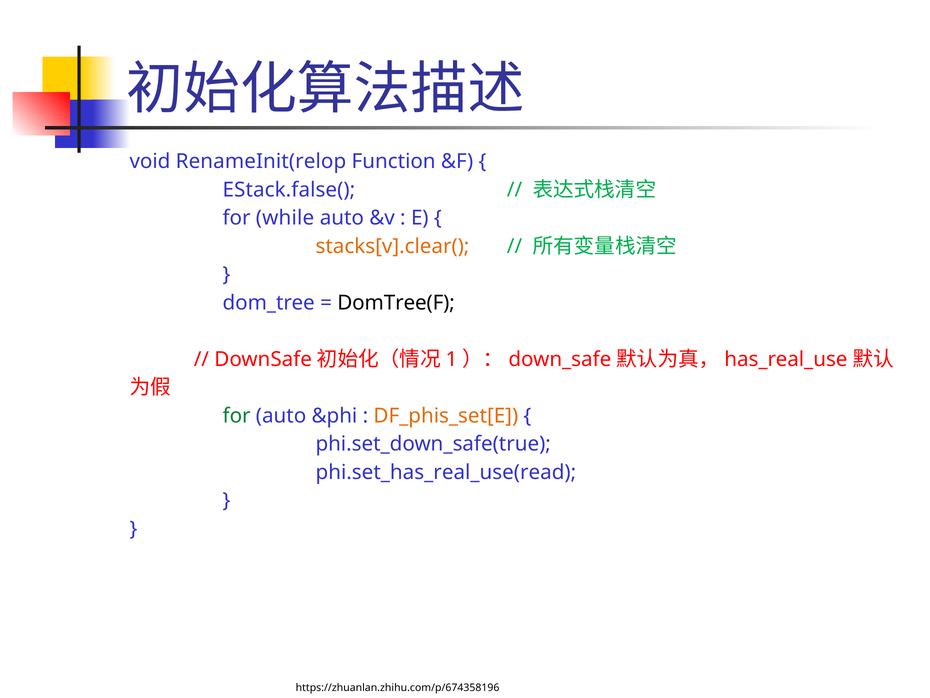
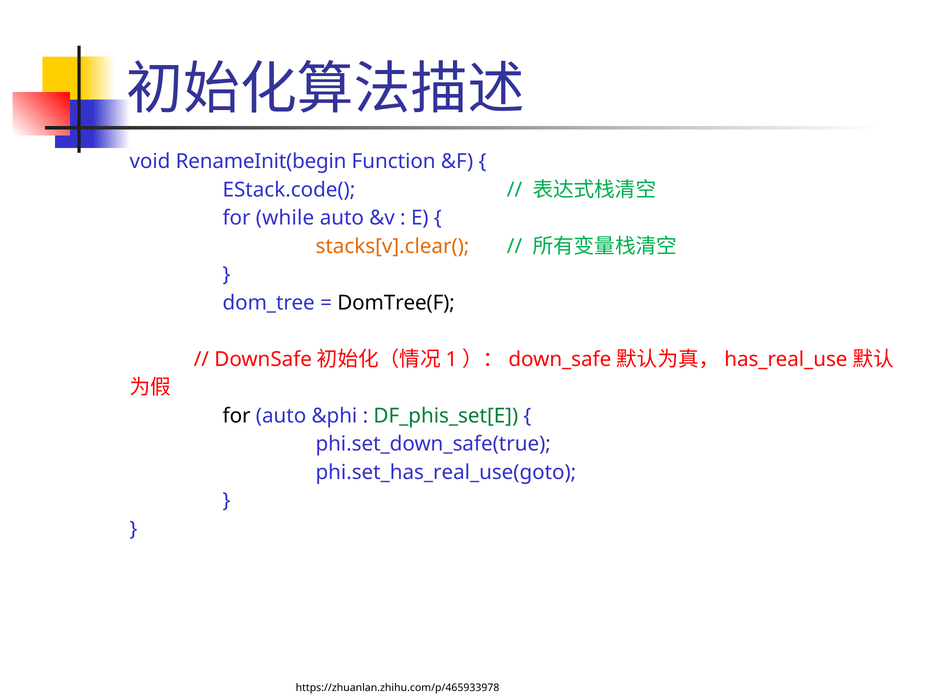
RenameInit(relop: RenameInit(relop -> RenameInit(begin (261, 161)
EStack.false(: EStack.false( -> EStack.code( (289, 190)
for colour: green -> black (237, 415)
DF_phis_set[E colour: orange -> green (446, 415)
phi.set_has_real_use(read: phi.set_has_real_use(read -> phi.set_has_real_use(goto (446, 472)
https://zhuanlan.zhihu.com/p/674358196: https://zhuanlan.zhihu.com/p/674358196 -> https://zhuanlan.zhihu.com/p/465933978 (398, 687)
